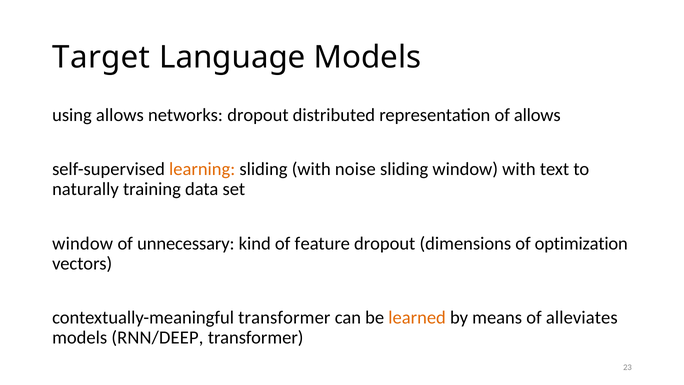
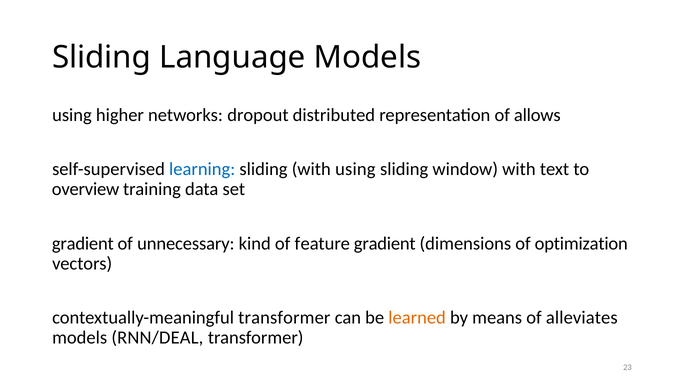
Target: Target -> Sliding (102, 57)
using allows: allows -> higher (120, 115)
learning colour: orange -> blue (202, 169)
with noise: noise -> using (355, 169)
naturally: naturally -> overview (86, 189)
window: window -> gradient (83, 243)
feature dropout: dropout -> gradient (385, 243)
RNN/DEEP: RNN/DEEP -> RNN/DEAL (157, 338)
